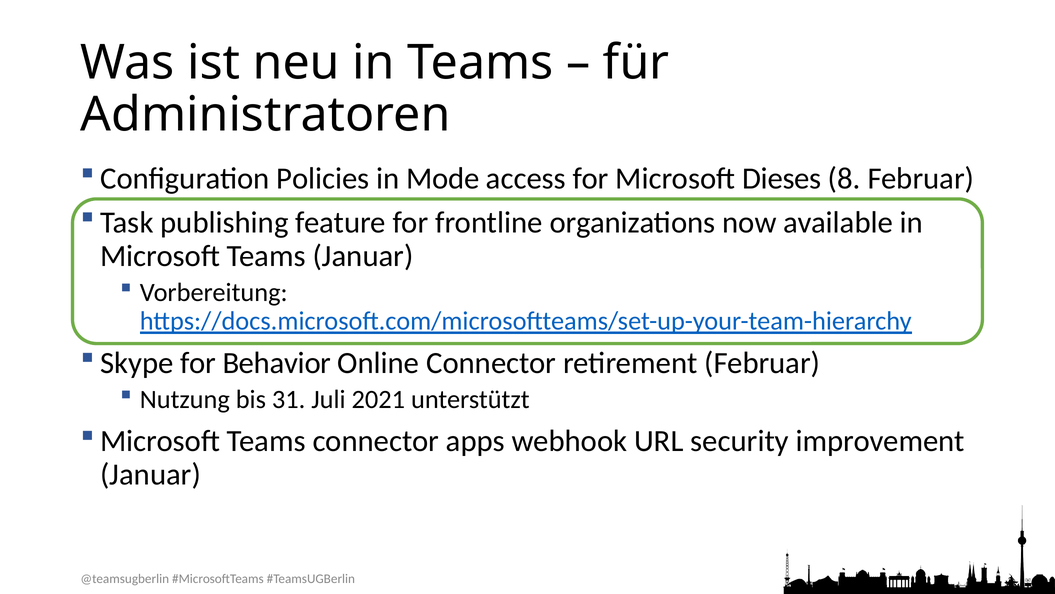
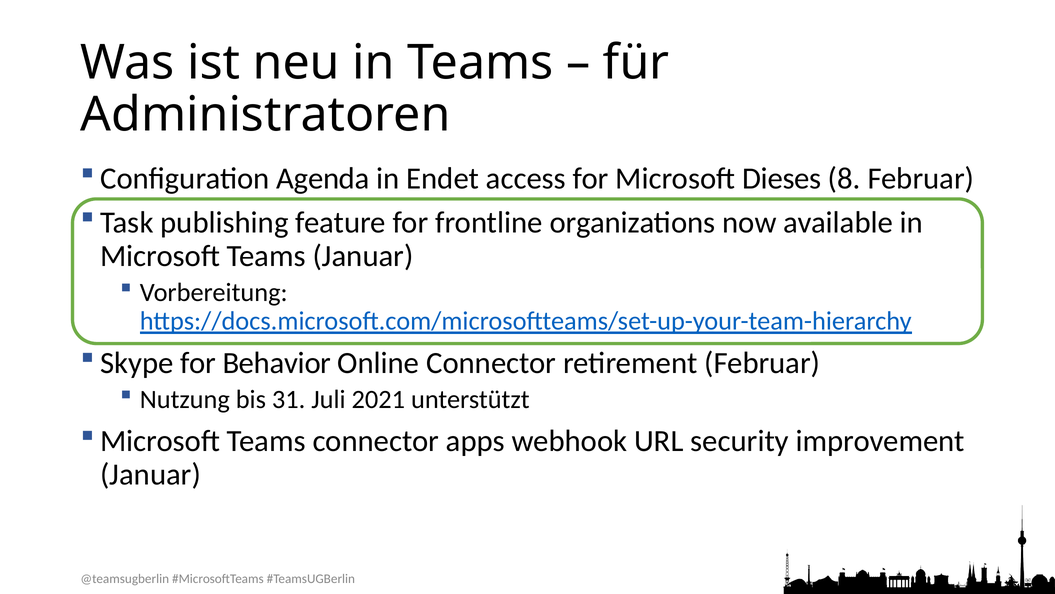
Policies: Policies -> Agenda (323, 178)
Mode: Mode -> Endet (443, 178)
